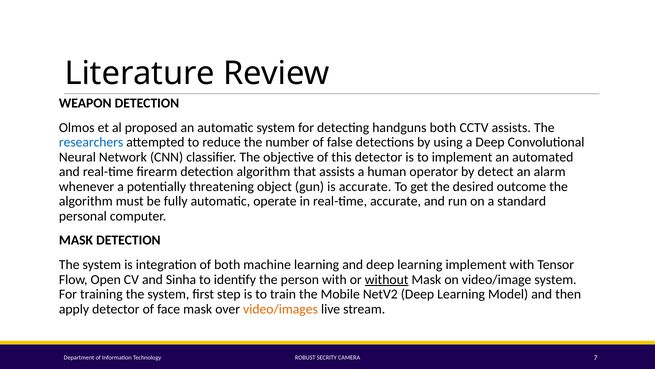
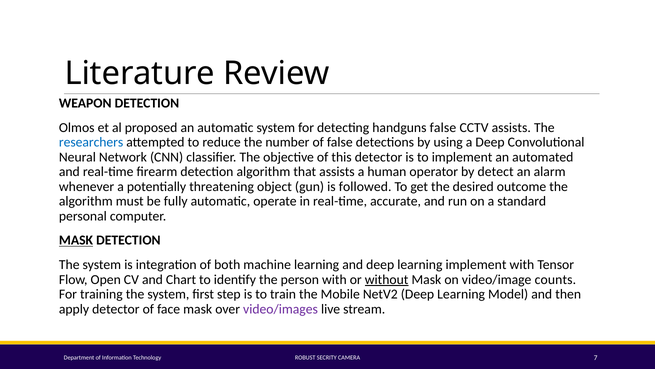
handguns both: both -> false (443, 127)
is accurate: accurate -> followed (365, 186)
MASK underline: none -> present (76, 240)
Sinha: Sinha -> Chart (181, 279)
video/image system: system -> counts (555, 279)
video/images colour: orange -> purple (280, 309)
